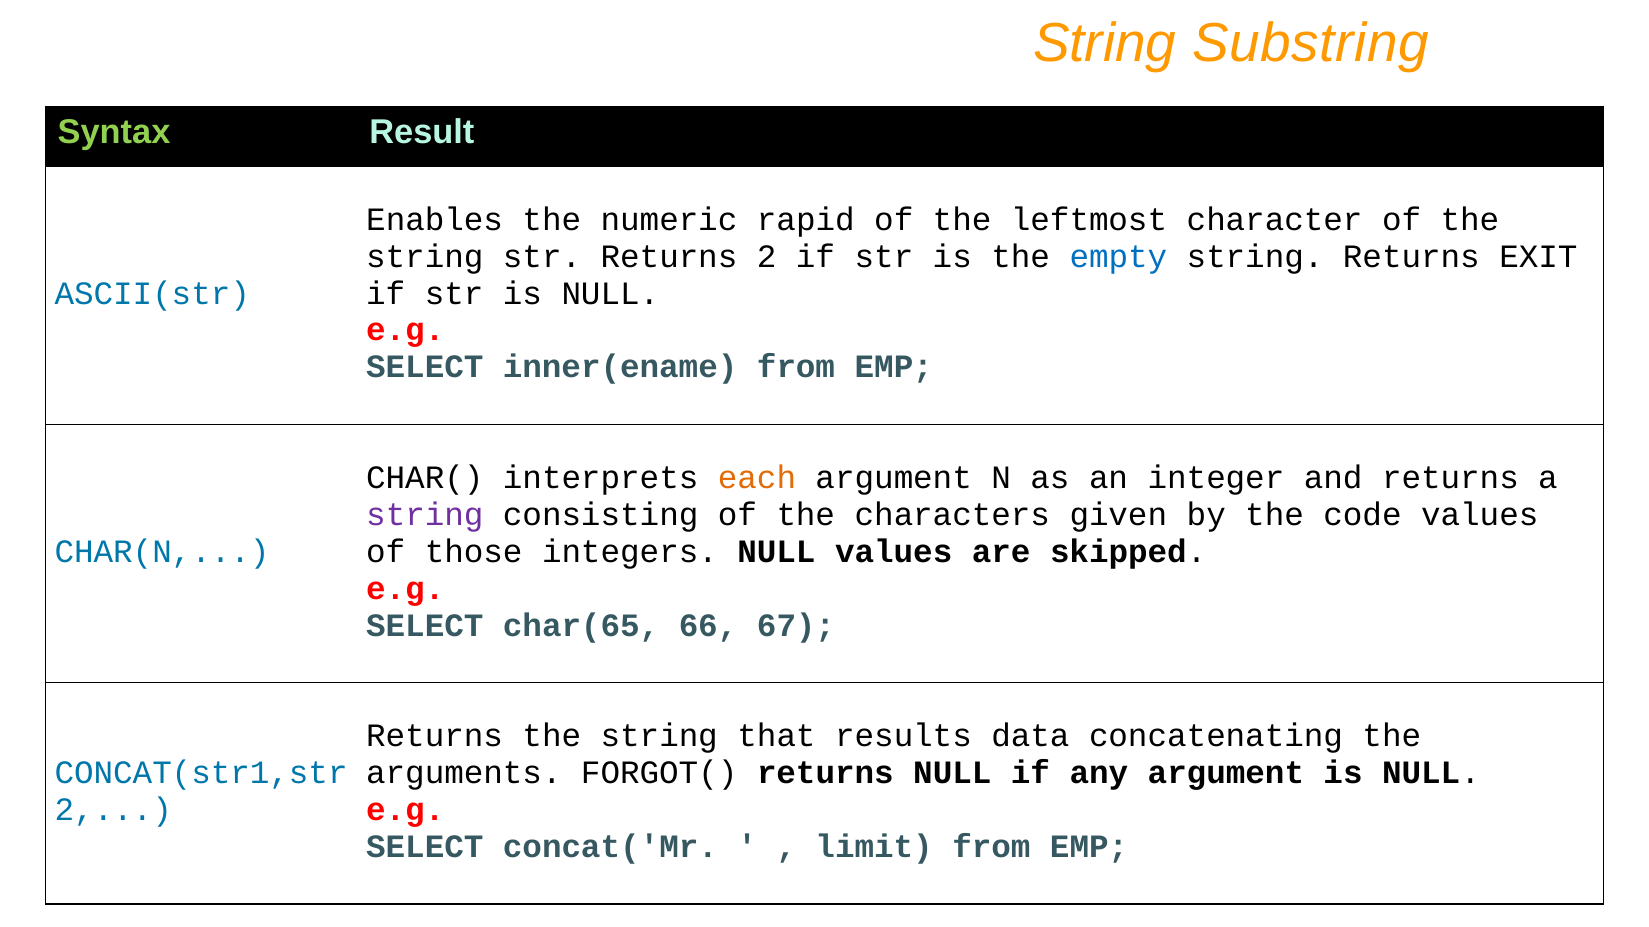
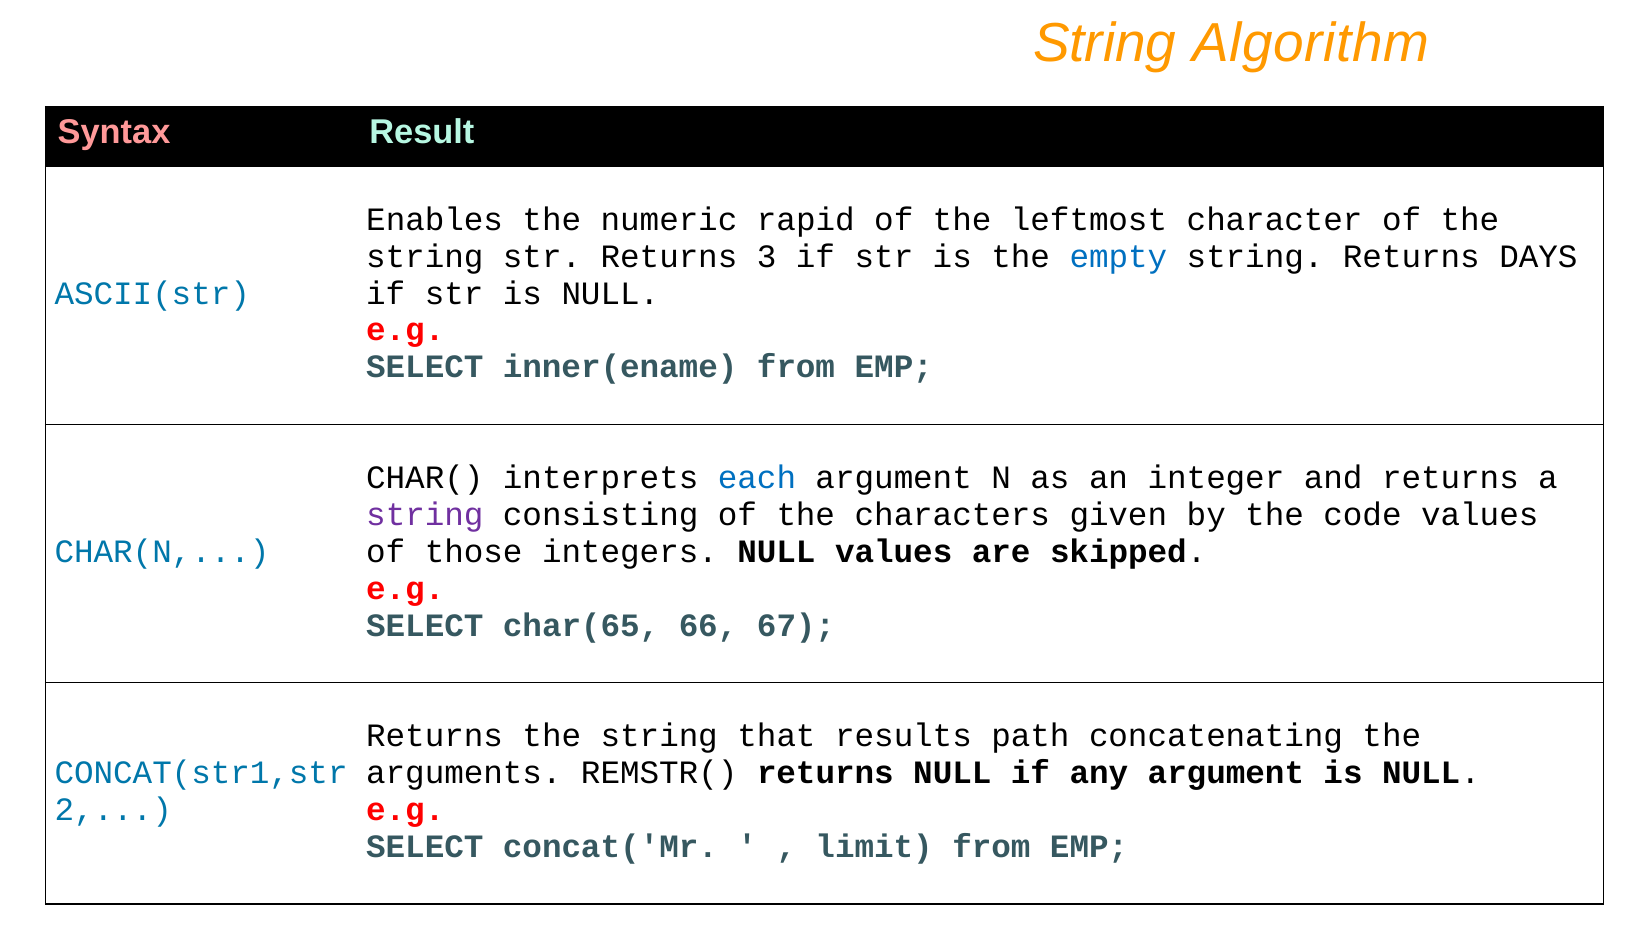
Substring: Substring -> Algorithm (1311, 43)
Syntax colour: light green -> pink (114, 132)
Returns 2: 2 -> 3 (767, 257)
EXIT: EXIT -> DAYS (1538, 257)
each colour: orange -> blue (757, 478)
data: data -> path (1030, 736)
FORGOT(: FORGOT( -> REMSTR( (659, 773)
